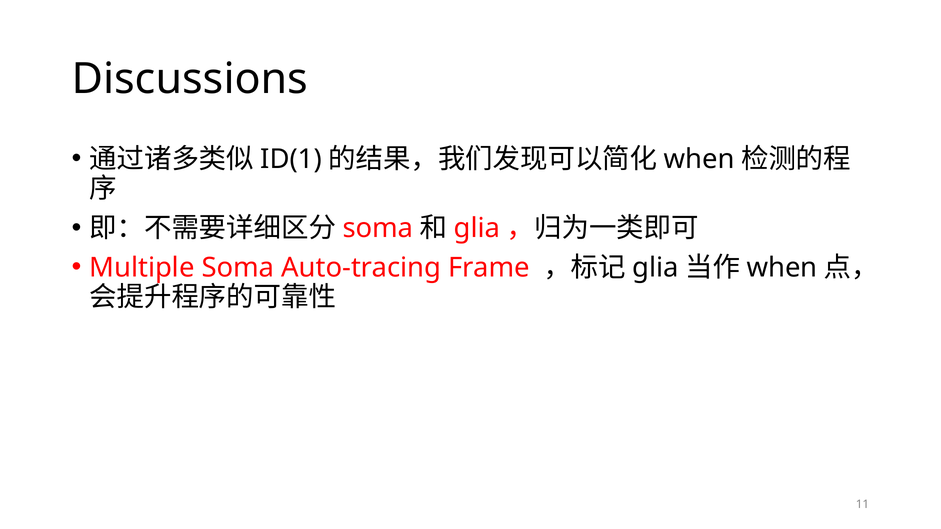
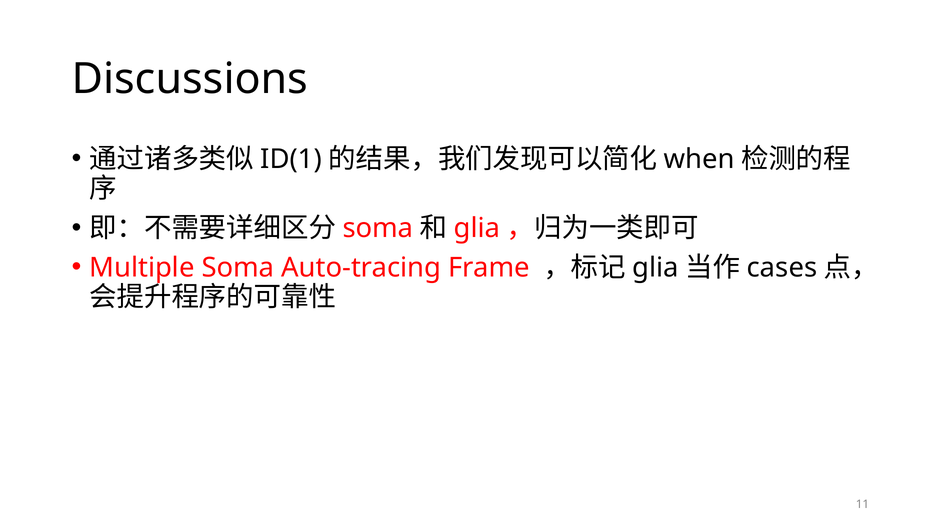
when: when -> cases (782, 268)
